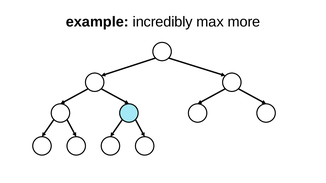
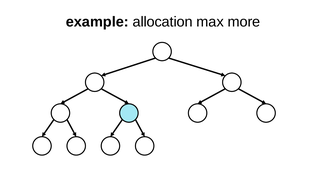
incredibly: incredibly -> allocation (163, 22)
